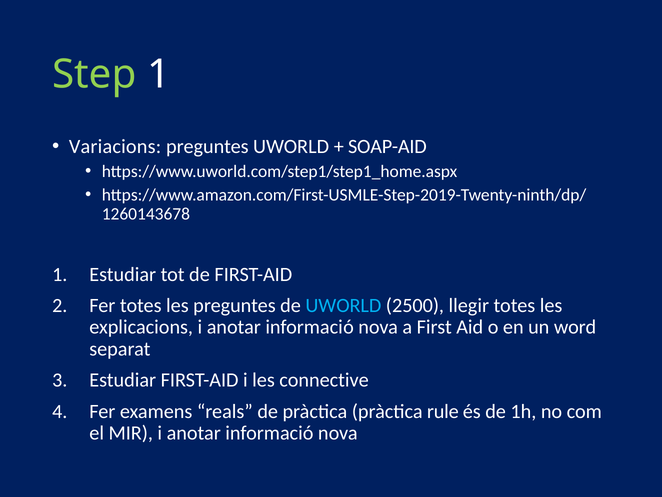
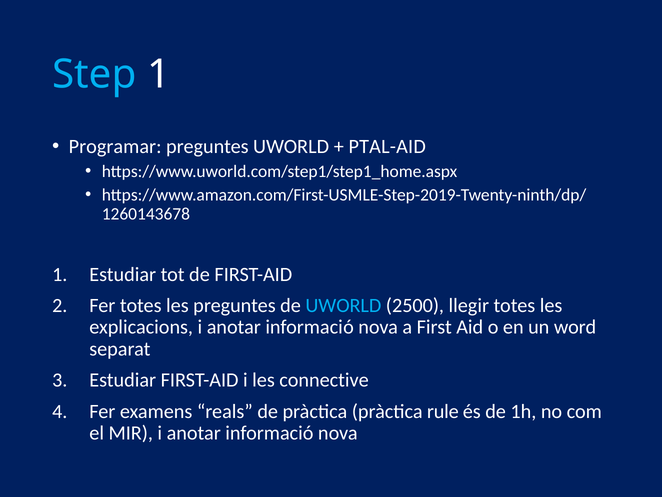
Step colour: light green -> light blue (94, 74)
Variacions: Variacions -> Programar (115, 146)
SOAP-AID: SOAP-AID -> PTAL-AID (387, 146)
